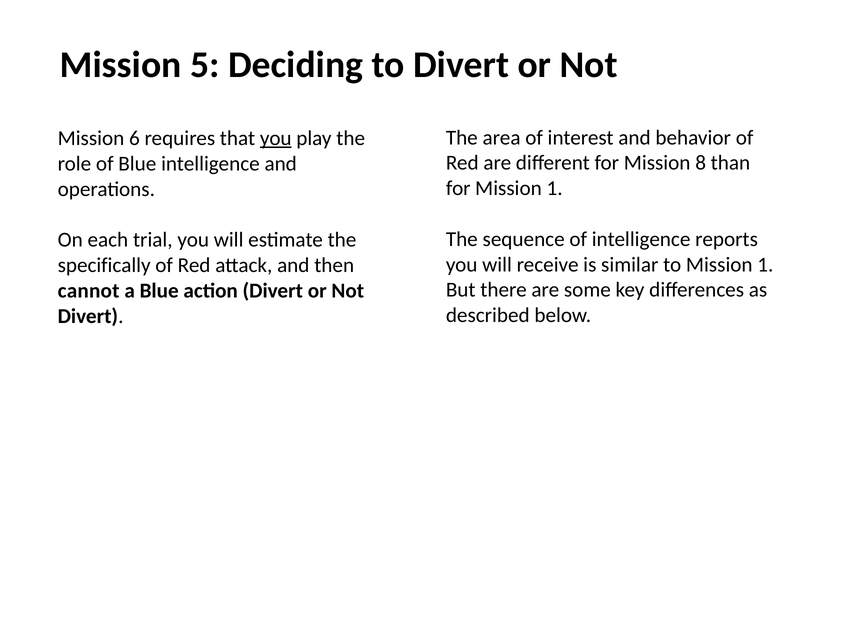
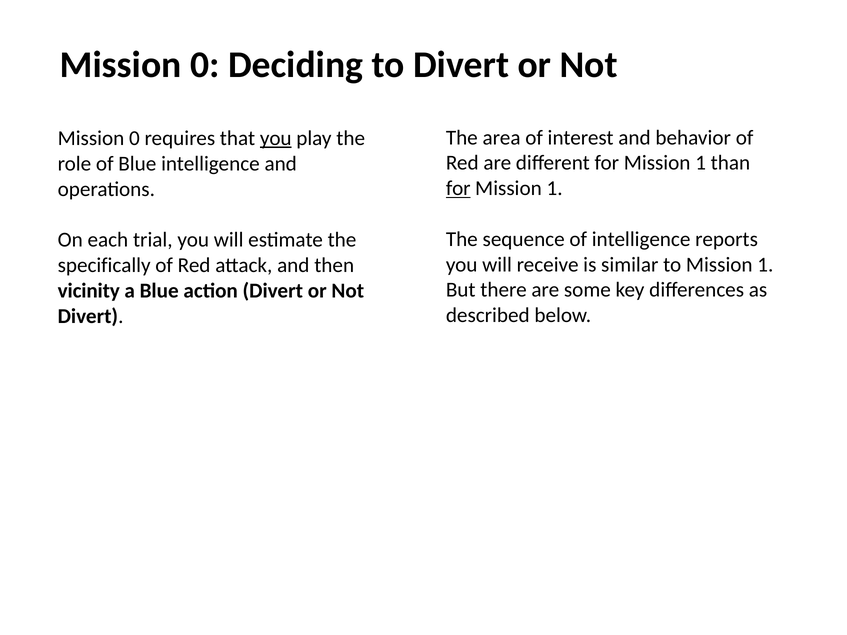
5: 5 -> 0 (205, 65)
6: 6 -> 0 (134, 138)
different for Mission 8: 8 -> 1 (701, 163)
for underline: none -> present (458, 188)
cannot: cannot -> vicinity (89, 291)
